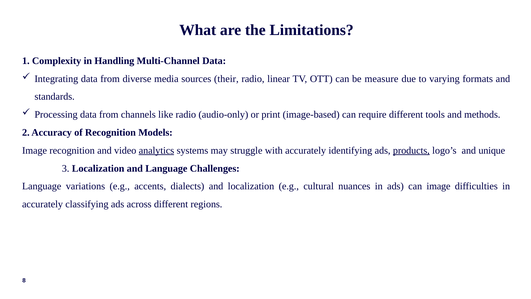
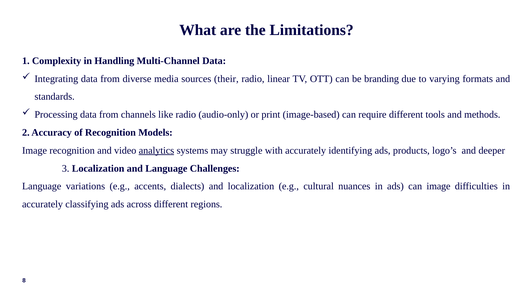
measure: measure -> branding (382, 79)
products underline: present -> none (411, 150)
unique: unique -> deeper (492, 150)
